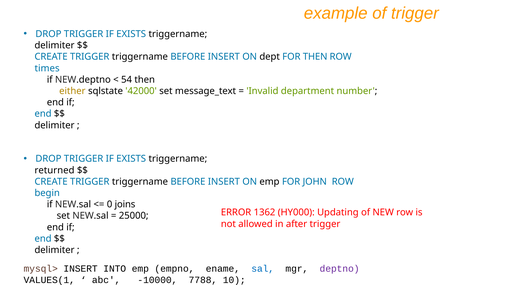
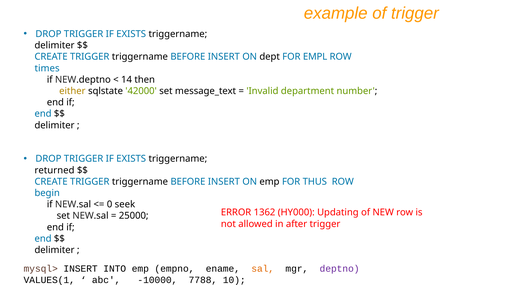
FOR THEN: THEN -> EMPL (315, 57)
54: 54 -> 14 (127, 80)
JOHN: JOHN -> THUS (315, 181)
joins: joins -> seek (125, 204)
sal colour: blue -> orange (263, 268)
